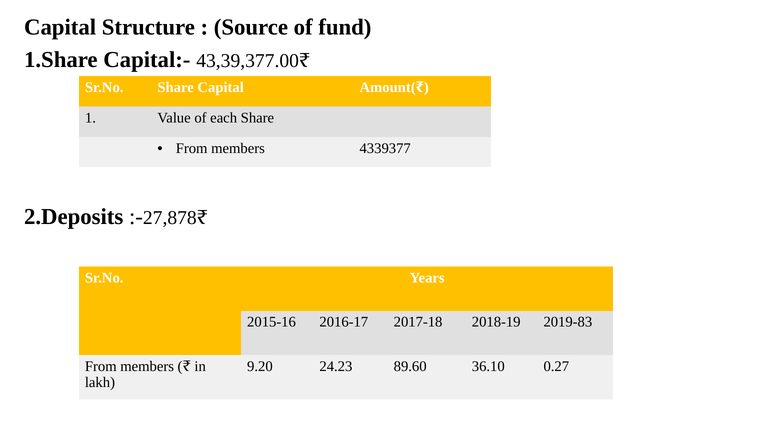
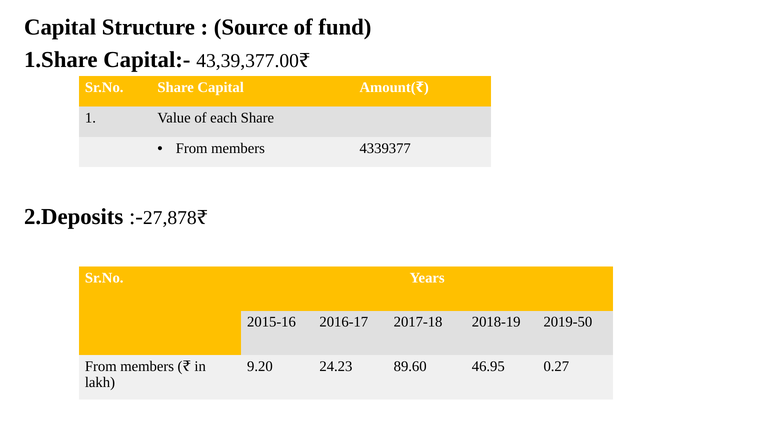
2019-83: 2019-83 -> 2019-50 (568, 322)
36.10: 36.10 -> 46.95 (488, 366)
